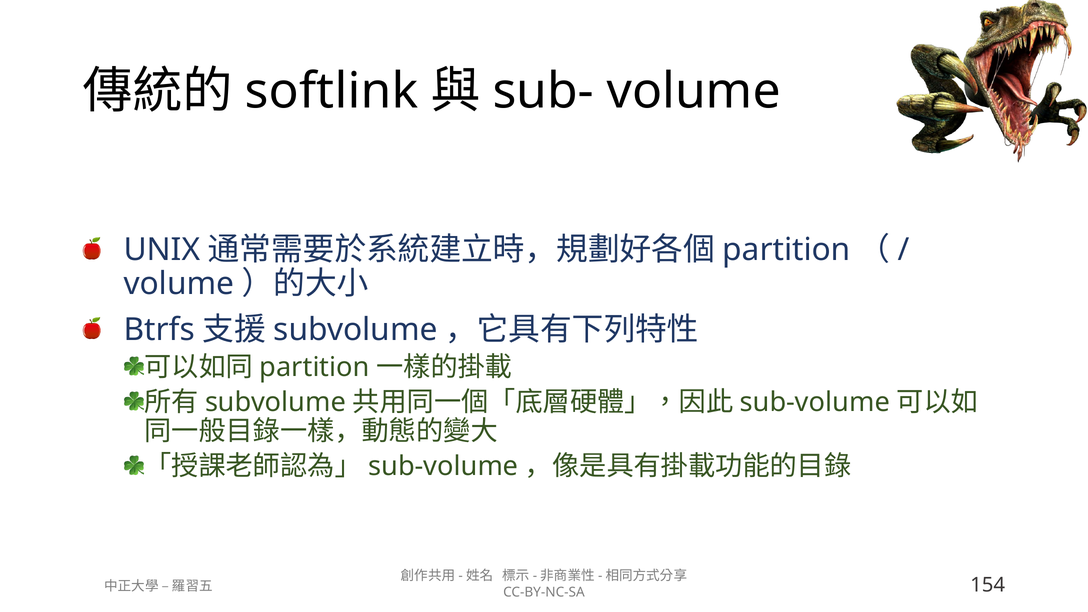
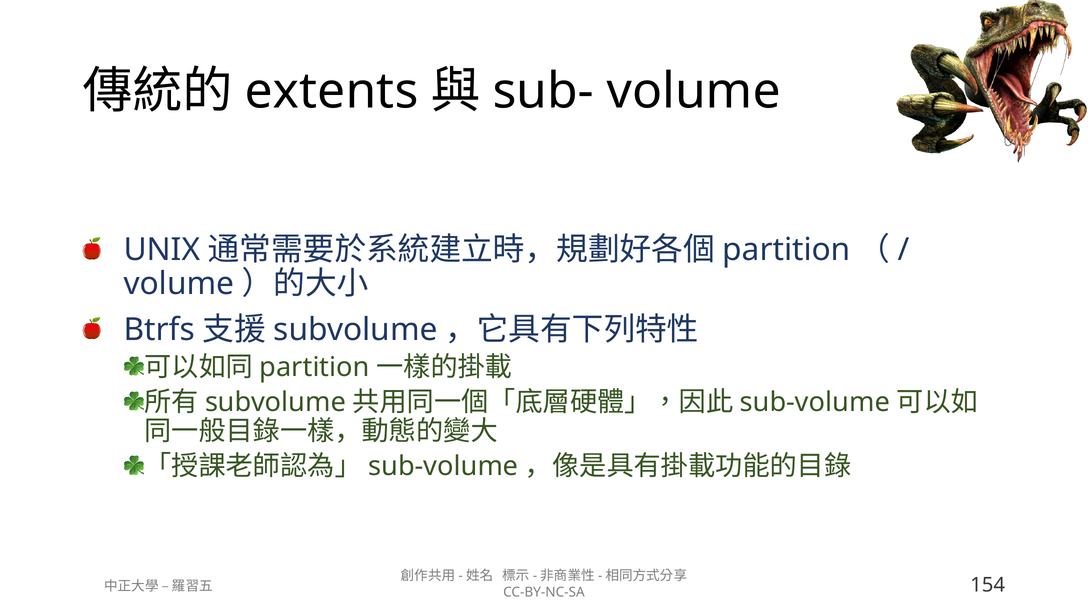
softlink: softlink -> extents (332, 91)
